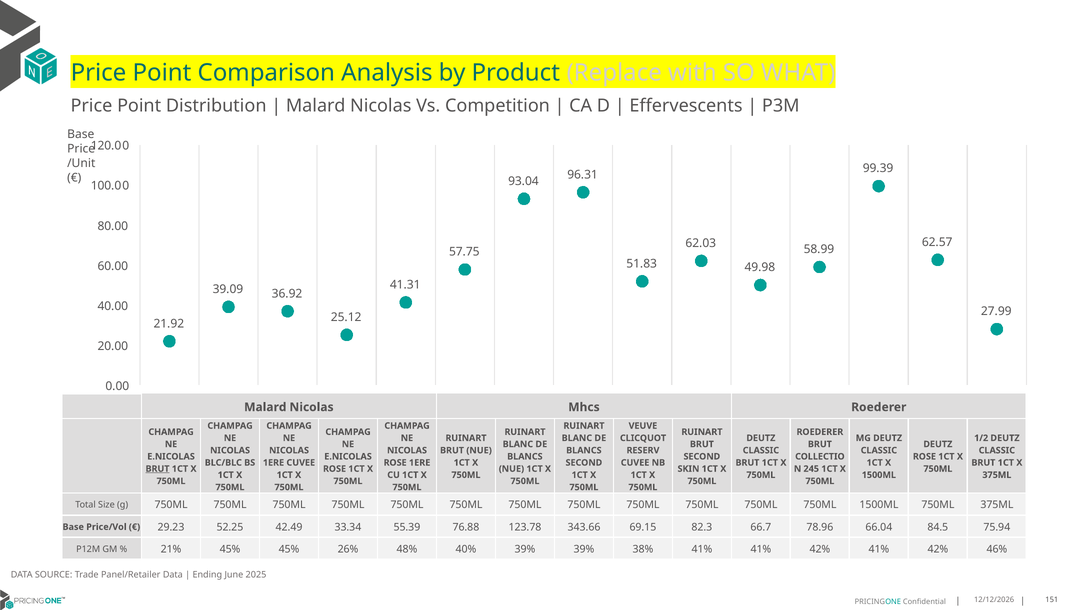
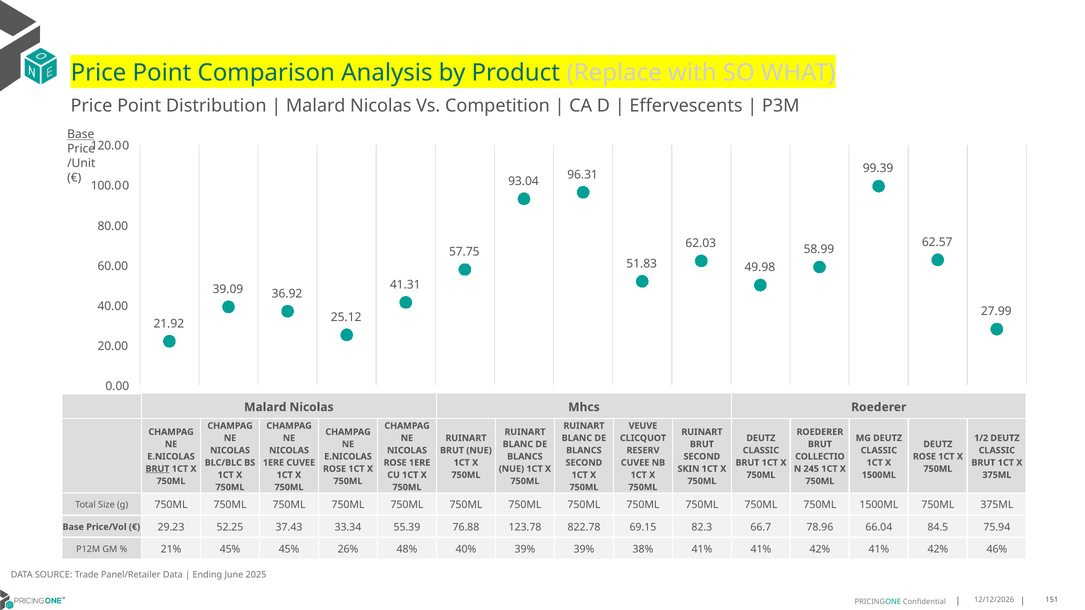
Base underline: none -> present (81, 135)
42.49: 42.49 -> 37.43 (289, 527)
343.66: 343.66 -> 822.78 (584, 527)
